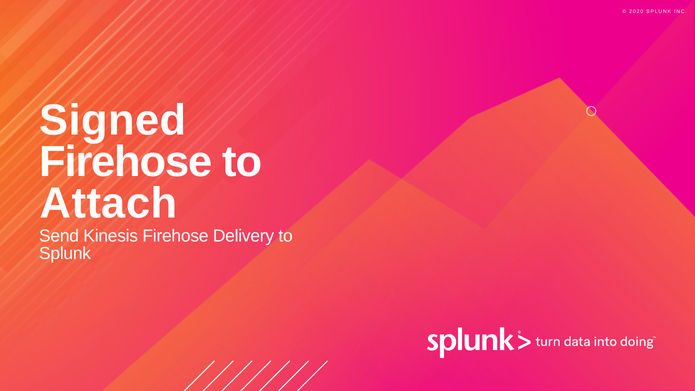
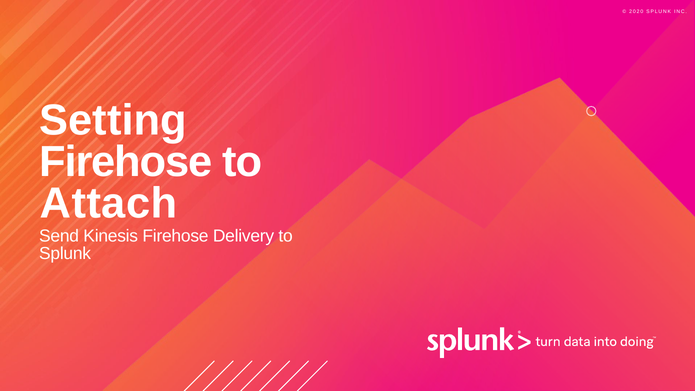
Signed: Signed -> Setting (113, 120)
